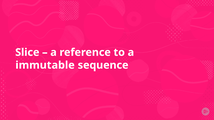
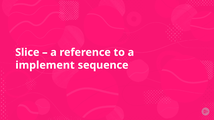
immutable: immutable -> implement (45, 65)
